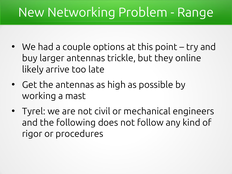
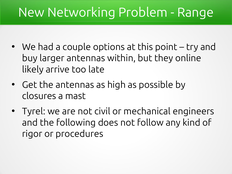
trickle: trickle -> within (121, 58)
working: working -> closures (39, 96)
